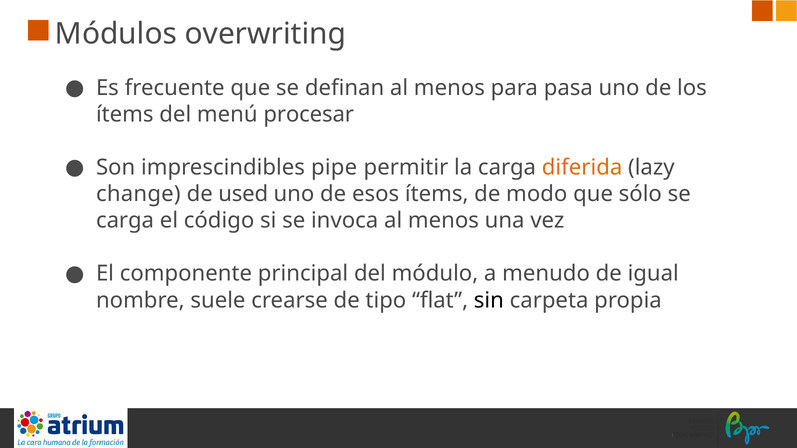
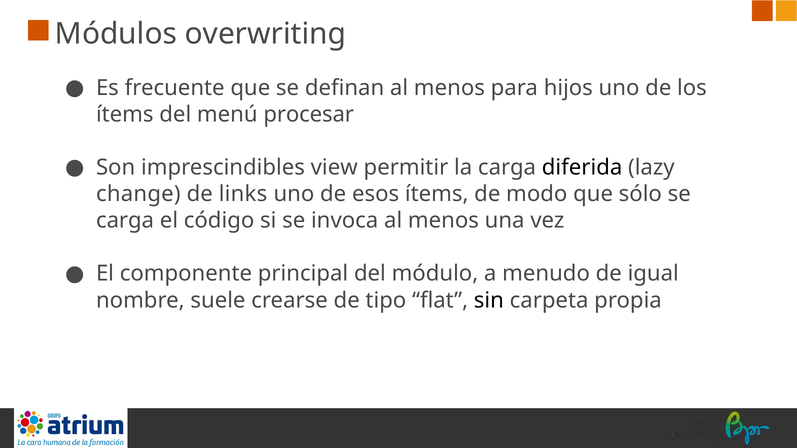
pasa: pasa -> hijos (568, 88)
pipe: pipe -> view (334, 168)
diferida colour: orange -> black (582, 168)
used: used -> links (243, 194)
